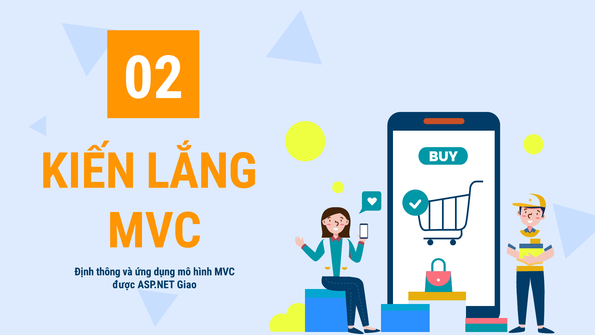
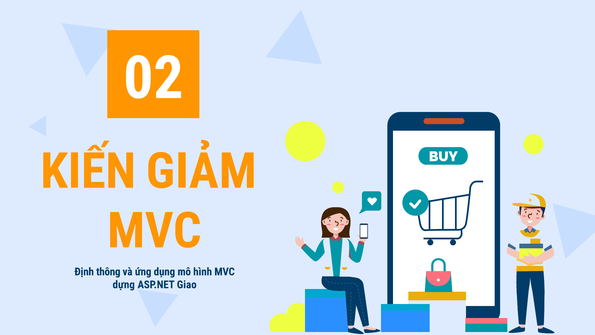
LẮNG: LẮNG -> GIẢM (201, 171)
được: được -> dựng (124, 284)
